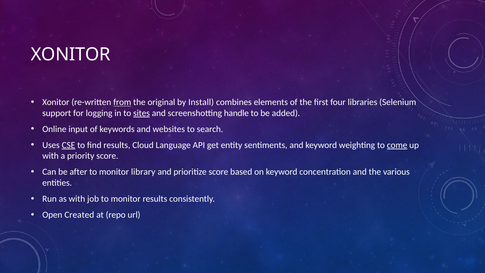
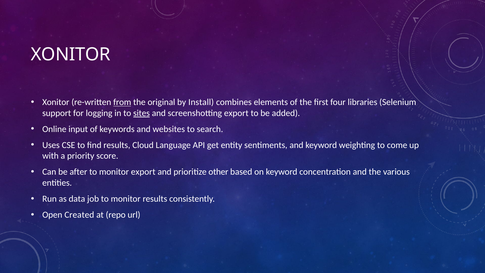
screenshotting handle: handle -> export (236, 113)
CSE underline: present -> none (69, 145)
come underline: present -> none (397, 145)
monitor library: library -> export (143, 172)
prioritize score: score -> other (218, 172)
as with: with -> data (77, 199)
